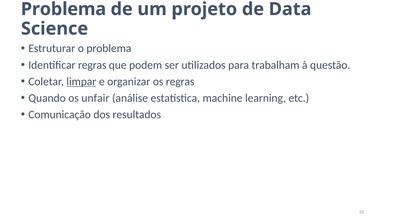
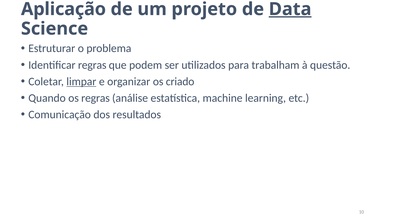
Problema: Problema -> Aplicação (63, 9)
Data underline: none -> present (290, 9)
os regras: regras -> criado (180, 81)
os unfair: unfair -> regras (96, 98)
